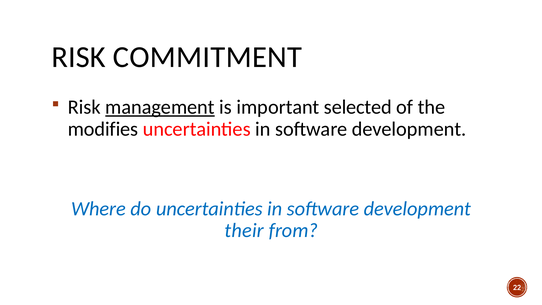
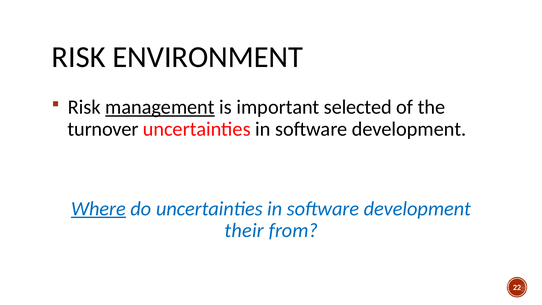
COMMITMENT: COMMITMENT -> ENVIRONMENT (208, 57)
modifies: modifies -> turnover (103, 129)
Where underline: none -> present (99, 209)
